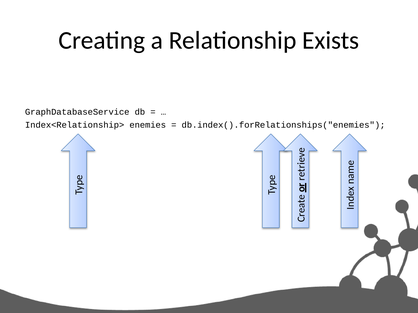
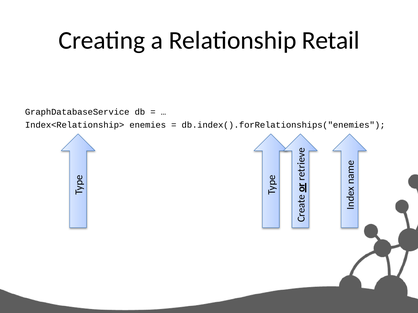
Exists: Exists -> Retail (331, 40)
